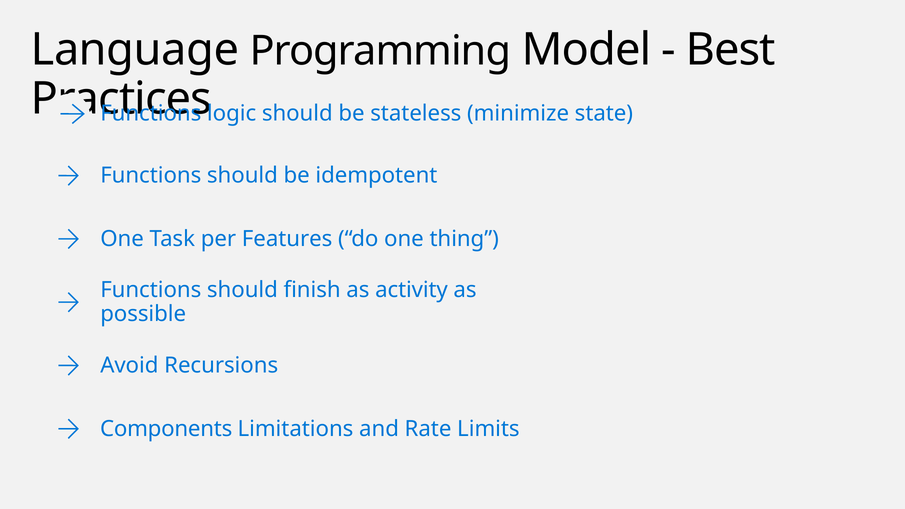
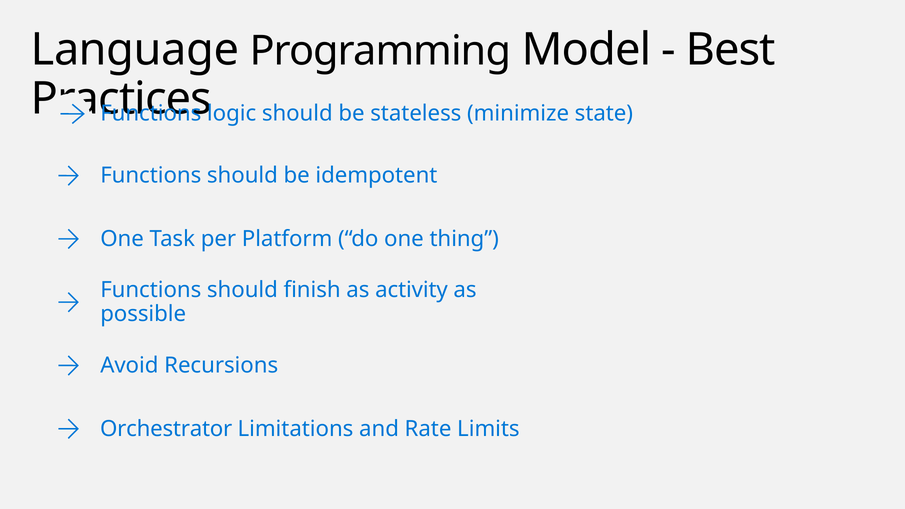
Features: Features -> Platform (287, 239)
Components: Components -> Orchestrator (166, 429)
